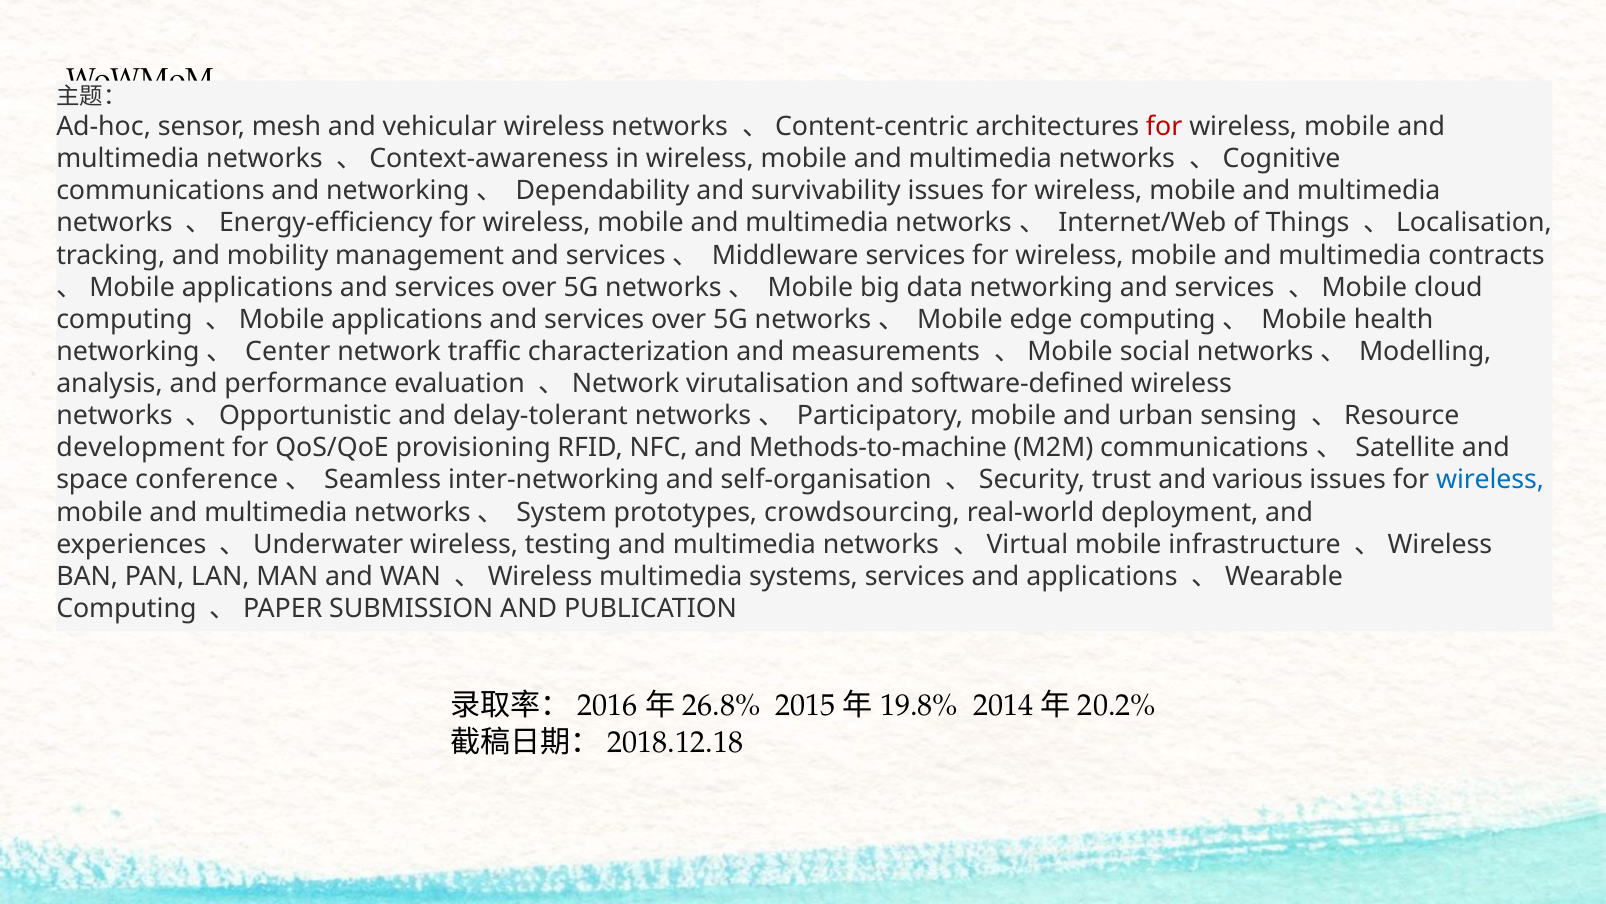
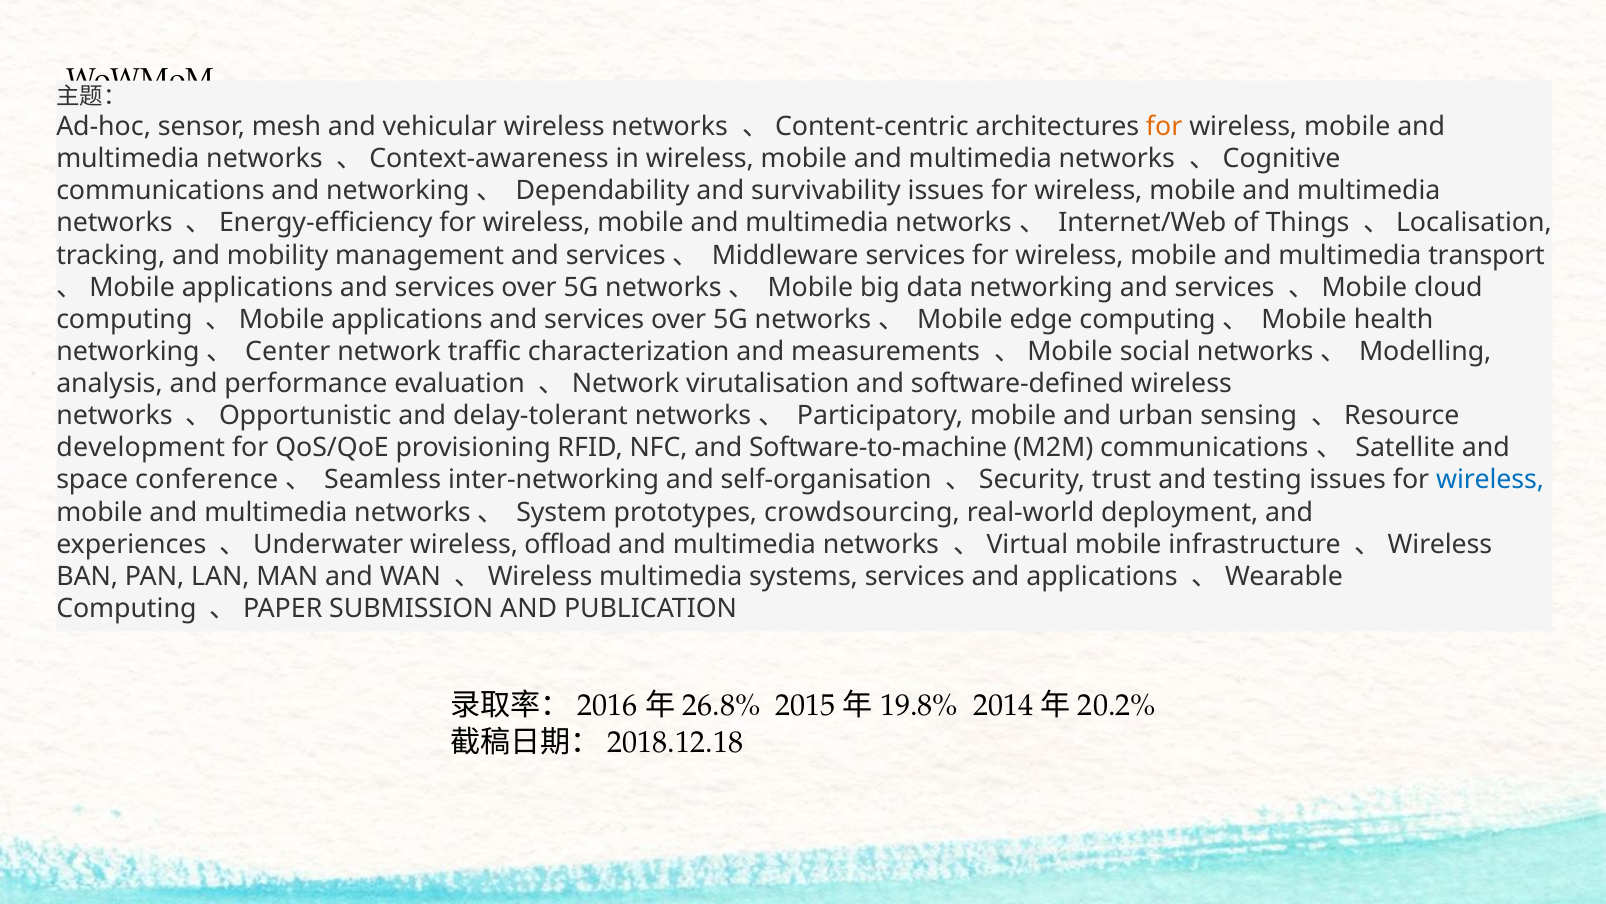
for colour: red -> orange (1164, 127)
contracts: contracts -> transport (1487, 255)
Methods-to-machine: Methods-to-machine -> Software-to-machine (878, 448)
various: various -> testing (1258, 480)
testing: testing -> offload (568, 544)
